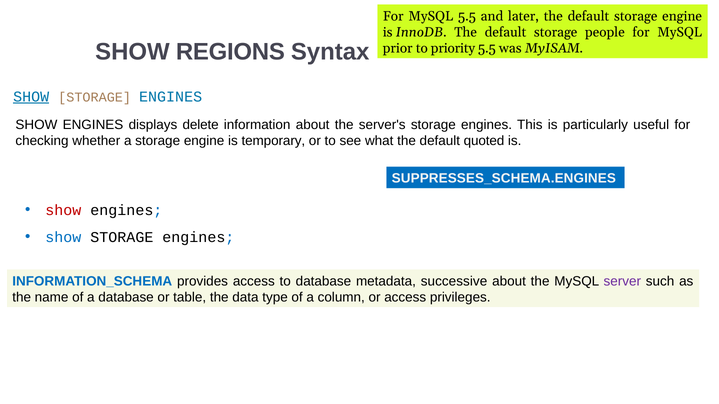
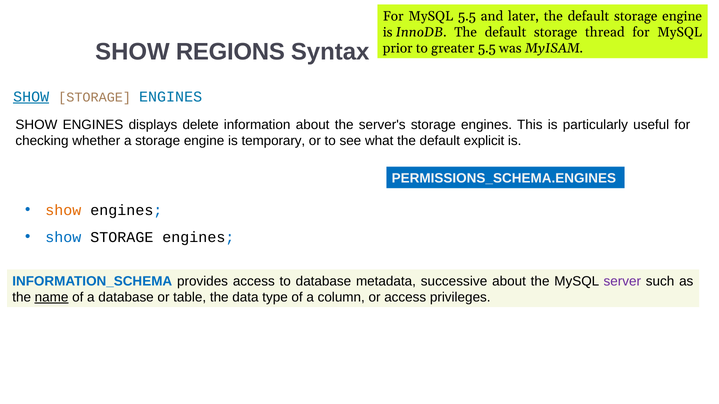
people: people -> thread (605, 32)
priority: priority -> greater (453, 49)
quoted: quoted -> explicit (484, 141)
SUPPRESSES_SCHEMA.ENGINES: SUPPRESSES_SCHEMA.ENGINES -> PERMISSIONS_SCHEMA.ENGINES (504, 179)
show colour: red -> orange (63, 210)
name underline: none -> present (52, 298)
